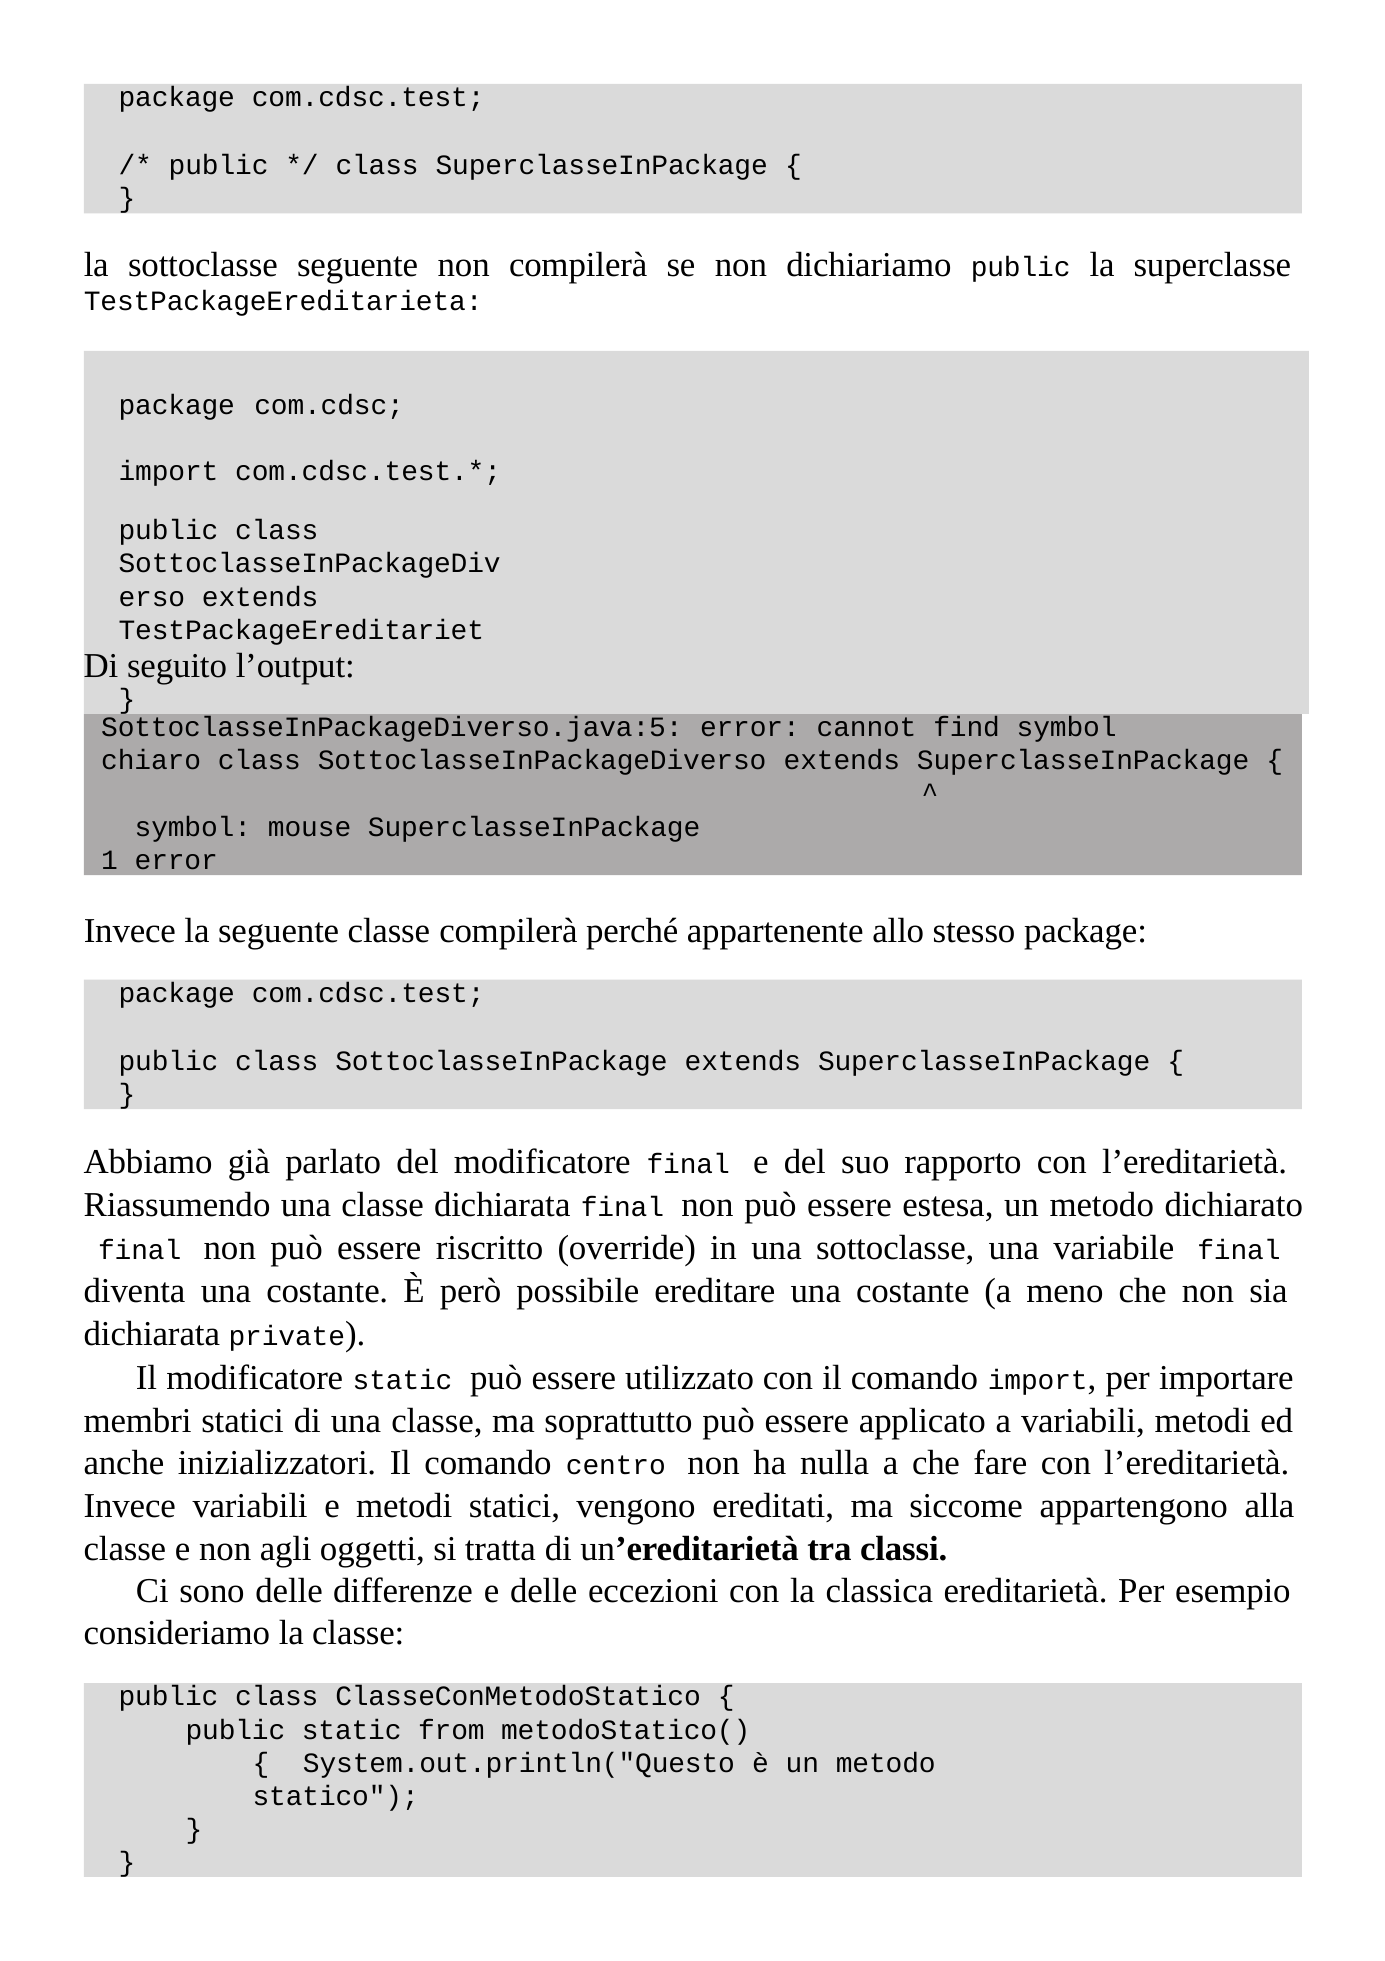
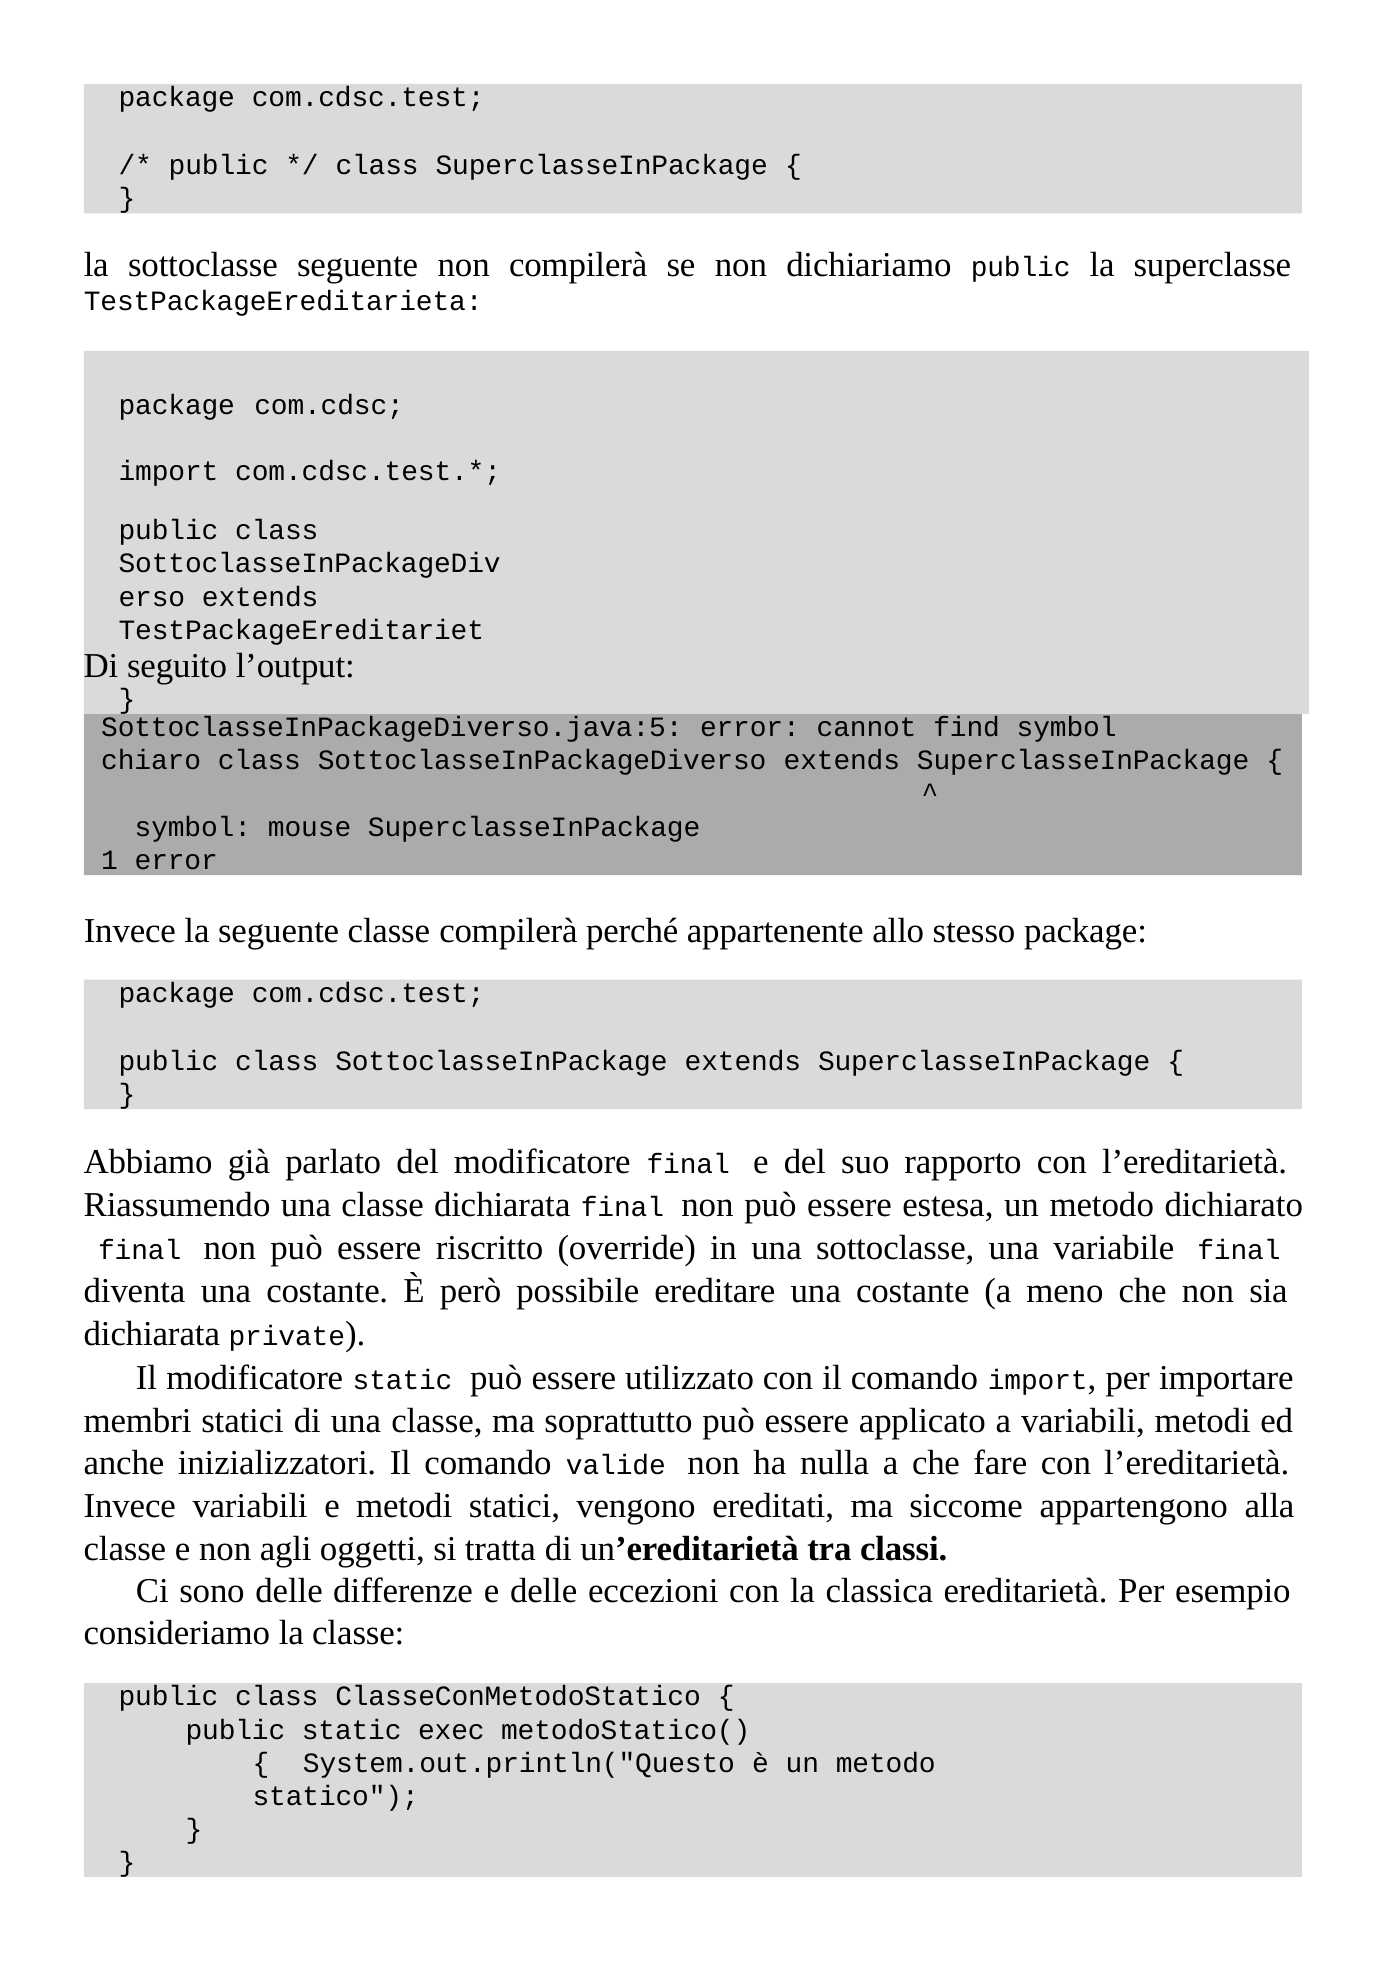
centro: centro -> valide (616, 1465)
from: from -> exec (451, 1730)
